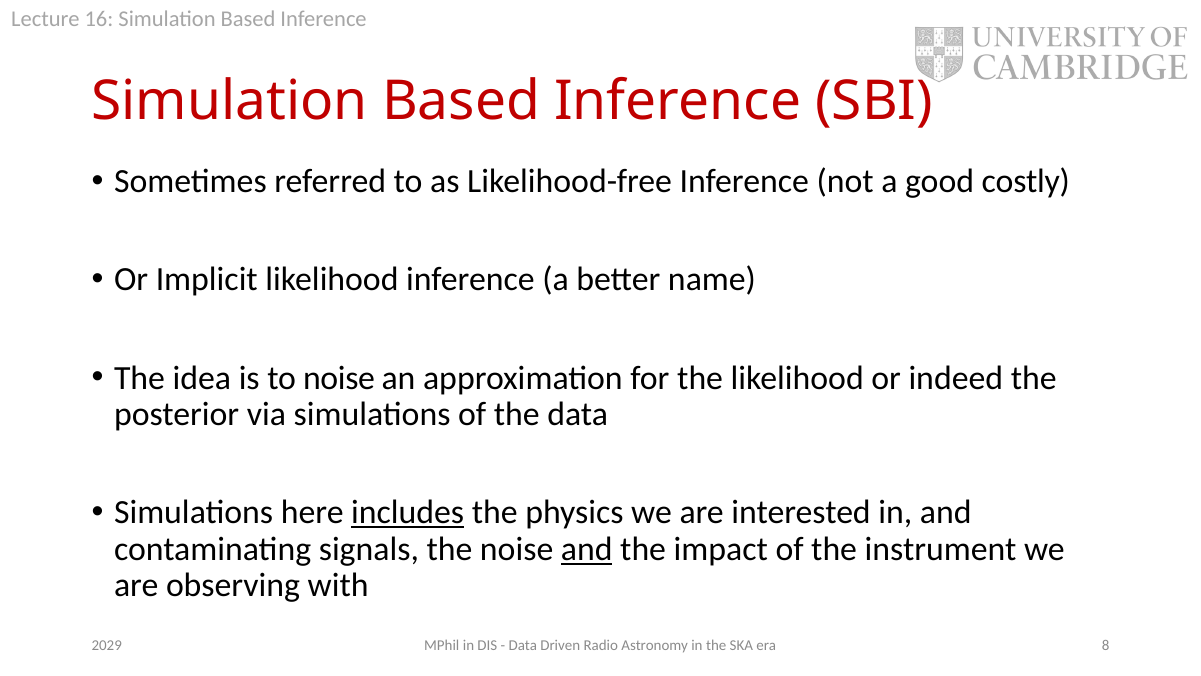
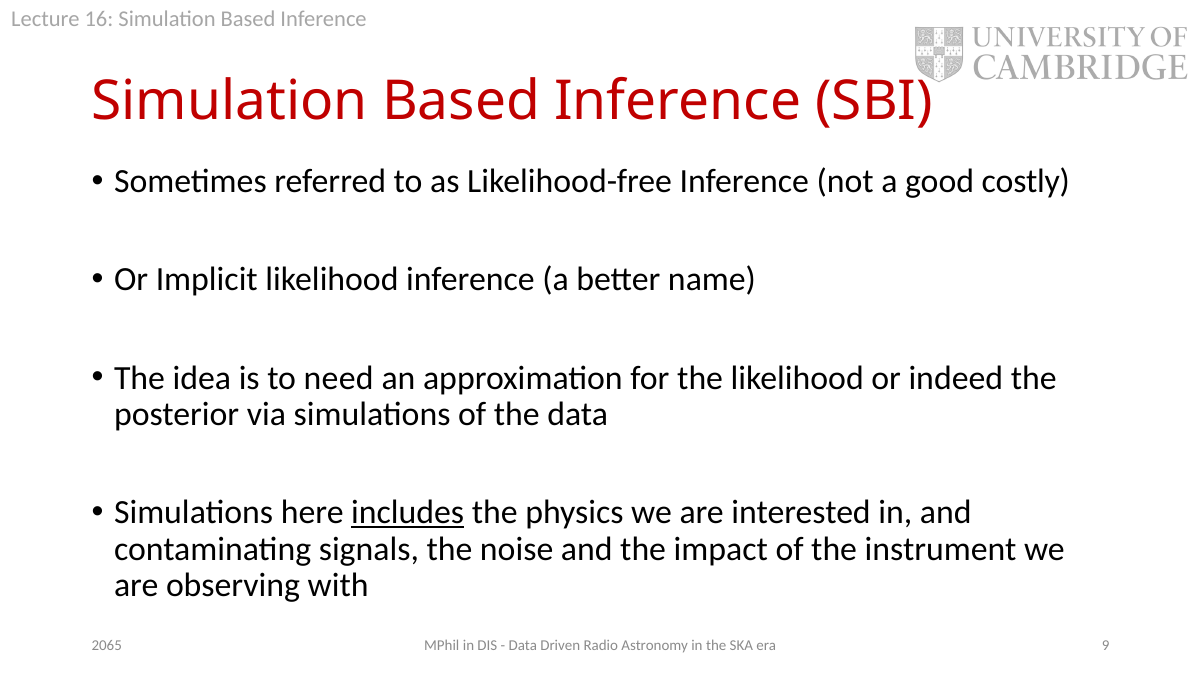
to noise: noise -> need (339, 378)
and underline: present -> none (587, 549)
8: 8 -> 9 (1106, 645)
2029: 2029 -> 2065 (107, 645)
